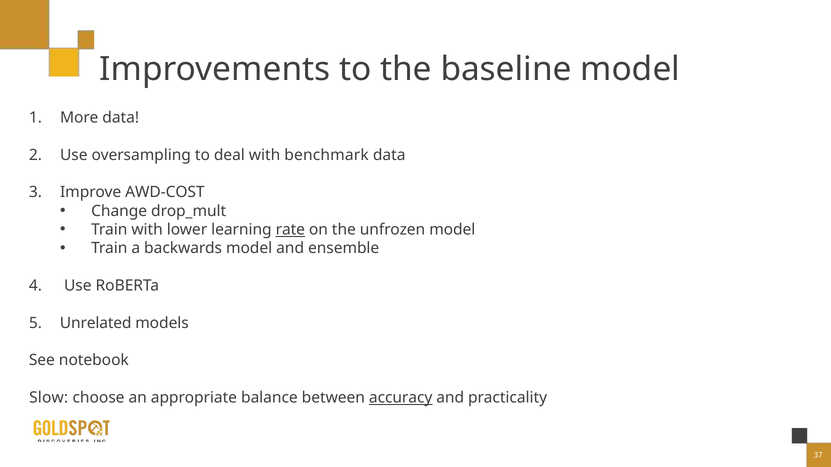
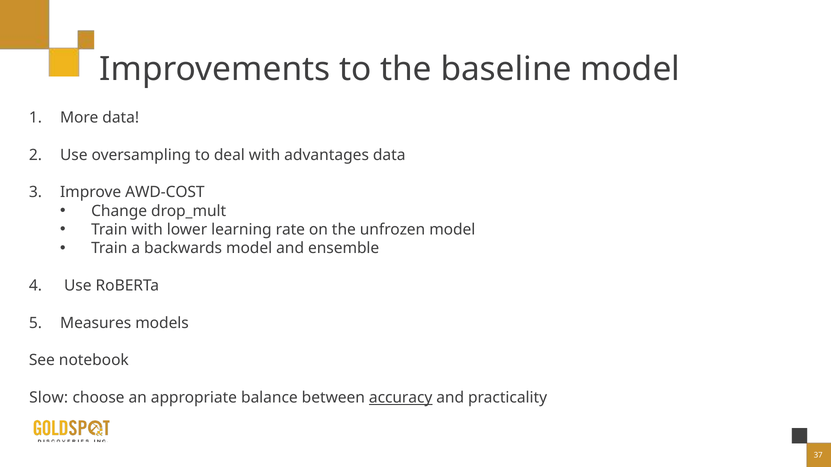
benchmark: benchmark -> advantages (327, 155)
rate underline: present -> none (290, 230)
Unrelated: Unrelated -> Measures (96, 323)
